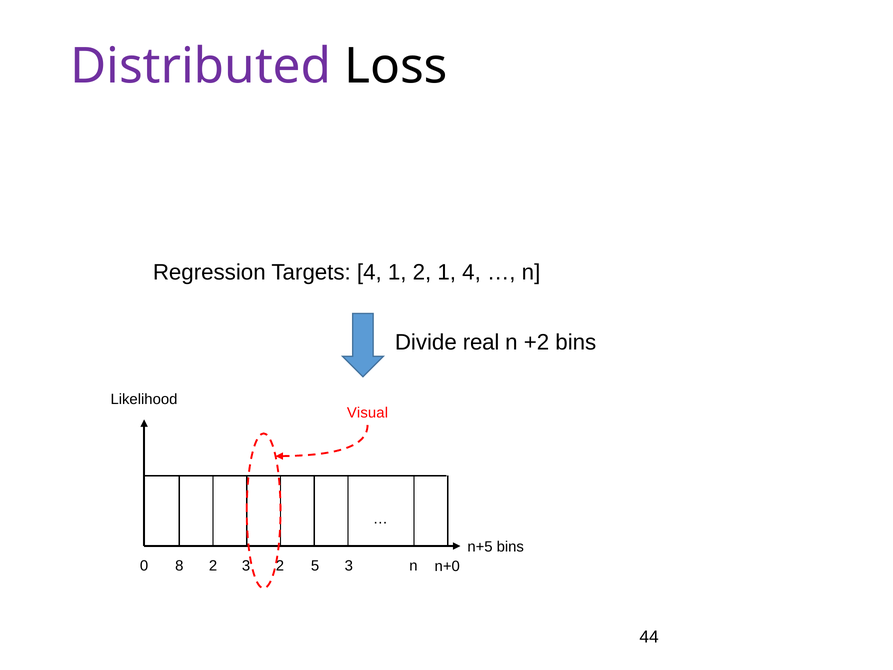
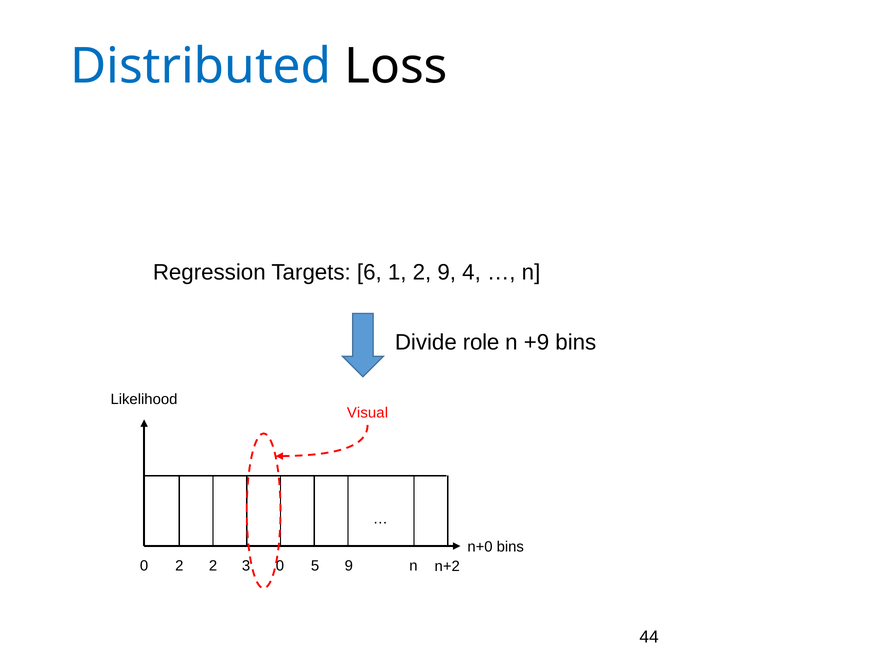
Distributed colour: purple -> blue (201, 67)
Targets 4: 4 -> 6 (369, 272)
2 1: 1 -> 9 (447, 272)
real: real -> role (481, 342)
+2: +2 -> +9 (536, 342)
n+5: n+5 -> n+0 (480, 547)
0 8: 8 -> 2 (179, 565)
3 2: 2 -> 0 (280, 565)
5 3: 3 -> 9 (349, 566)
n+0: n+0 -> n+2 (447, 566)
